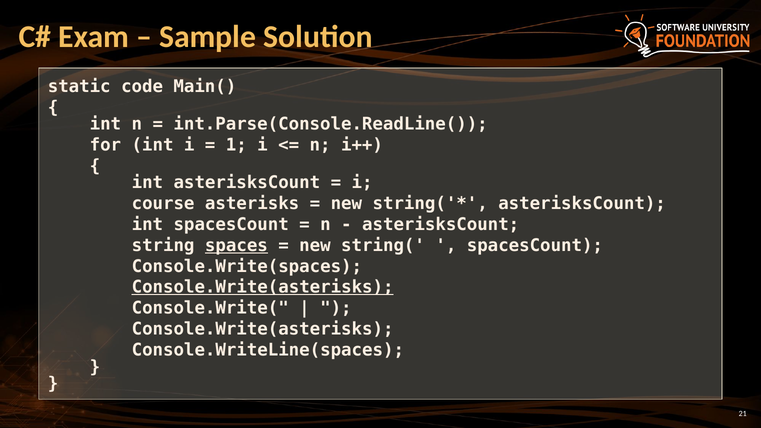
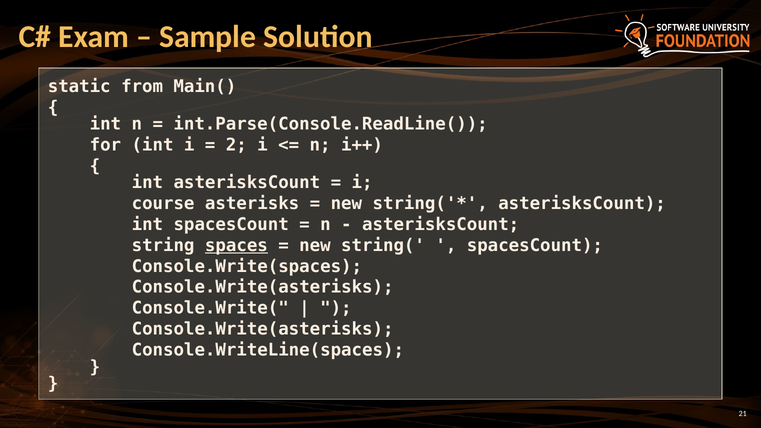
code: code -> from (142, 86)
1: 1 -> 2 (236, 145)
Console.Write(asterisks underline: present -> none (263, 287)
